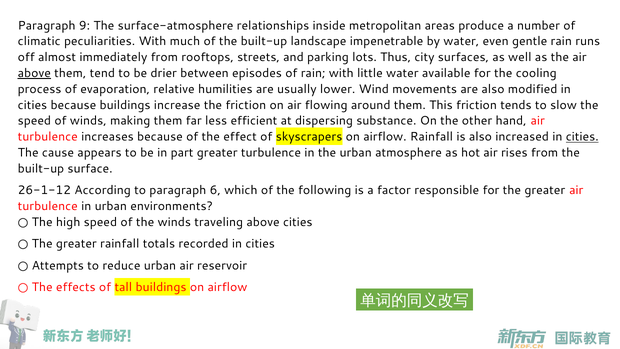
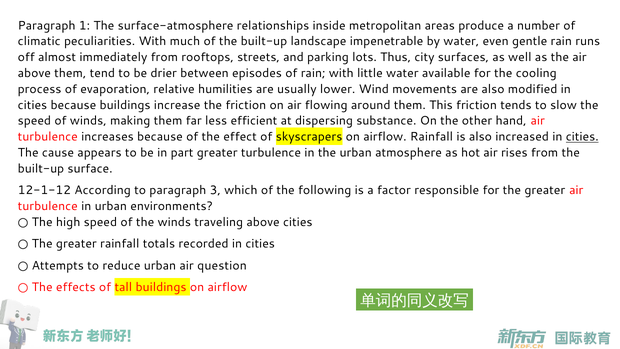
9: 9 -> 1 (84, 26)
above underline: present -> none (34, 73)
26-1-12: 26-1-12 -> 12-1-12 (44, 190)
6: 6 -> 3 (215, 190)
reservoir: reservoir -> question (222, 265)
